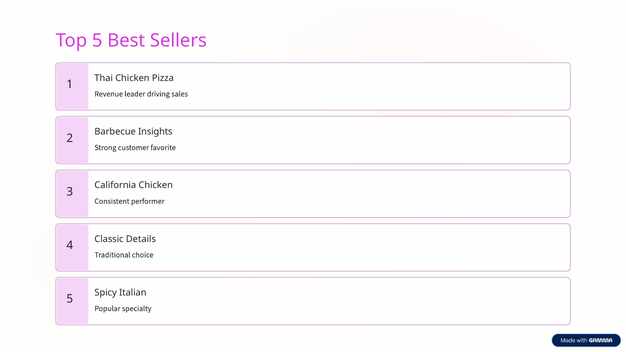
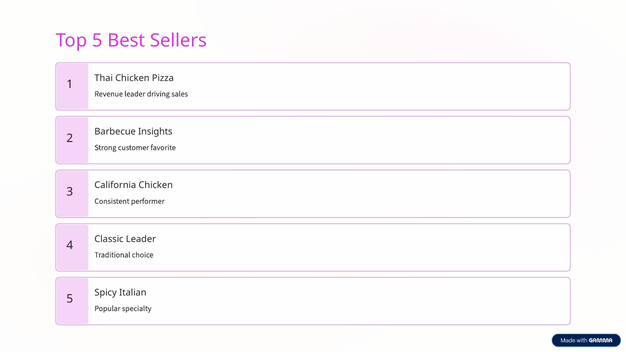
Classic Details: Details -> Leader (141, 239)
